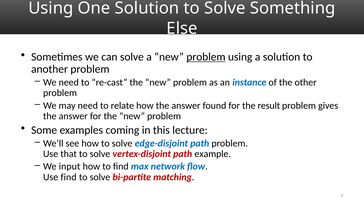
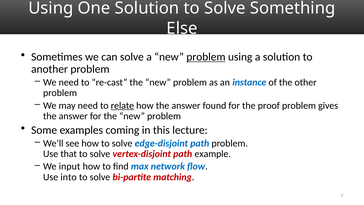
relate underline: none -> present (122, 105)
result: result -> proof (269, 105)
Use find: find -> into (69, 177)
